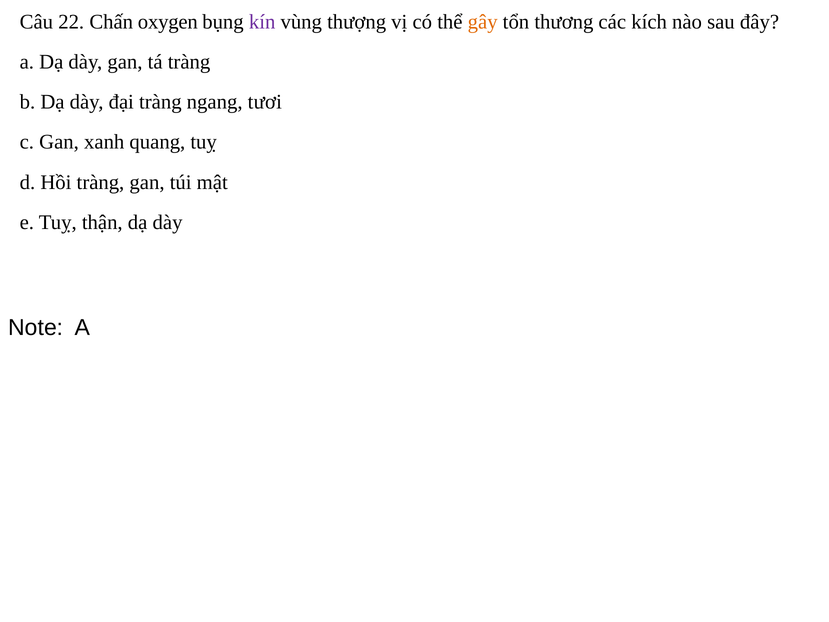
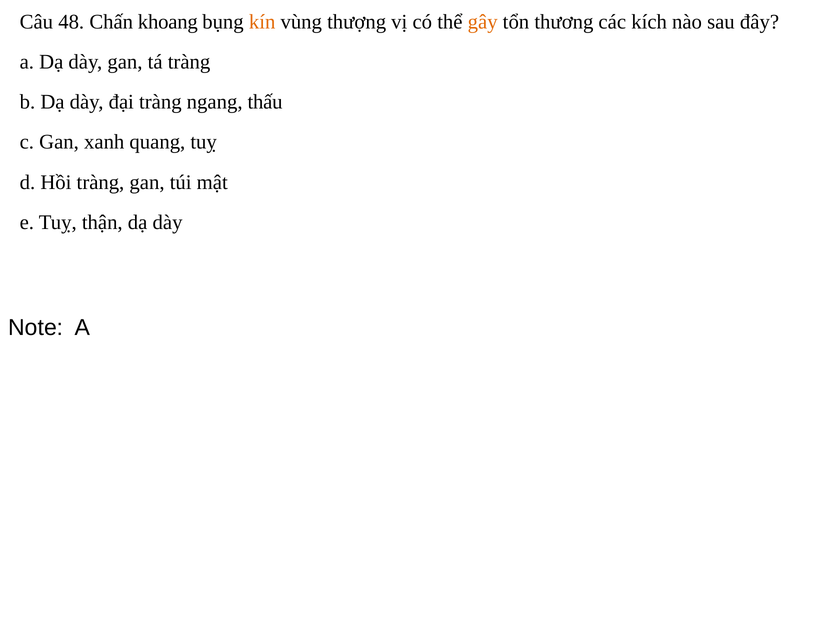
22: 22 -> 48 (71, 22)
oxygen: oxygen -> khoang (168, 22)
kín colour: purple -> orange (262, 22)
tươi: tươi -> thấu (265, 102)
